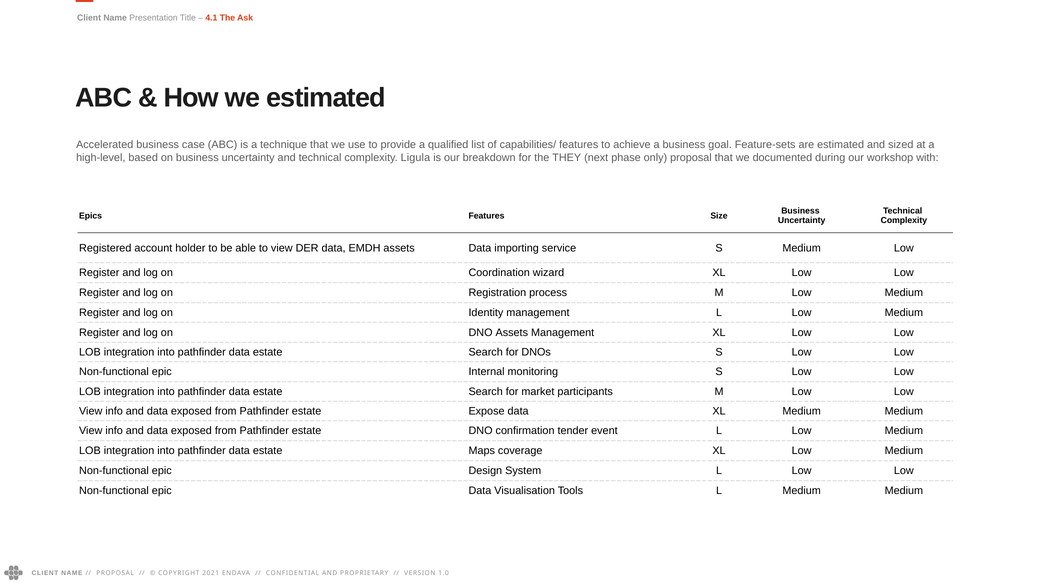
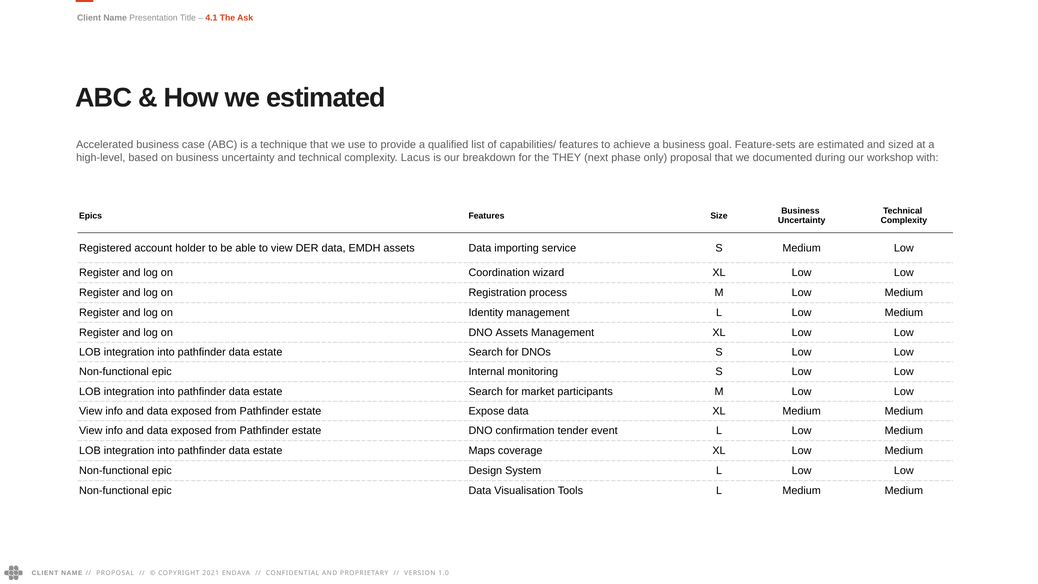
Ligula: Ligula -> Lacus (415, 158)
